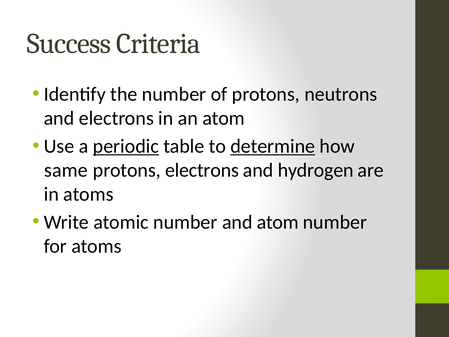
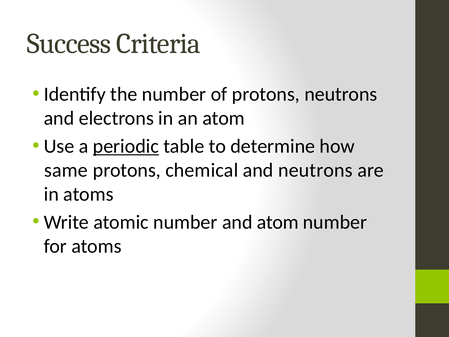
determine underline: present -> none (273, 146)
protons electrons: electrons -> chemical (202, 170)
and hydrogen: hydrogen -> neutrons (315, 170)
